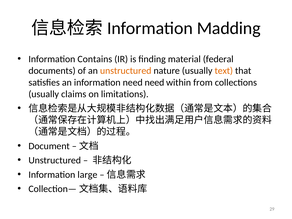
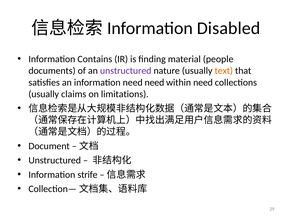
Madding: Madding -> Disabled (229, 28)
federal: federal -> people (218, 59)
unstructured colour: orange -> purple (126, 71)
within from: from -> need (203, 82)
large: large -> strife (87, 175)
